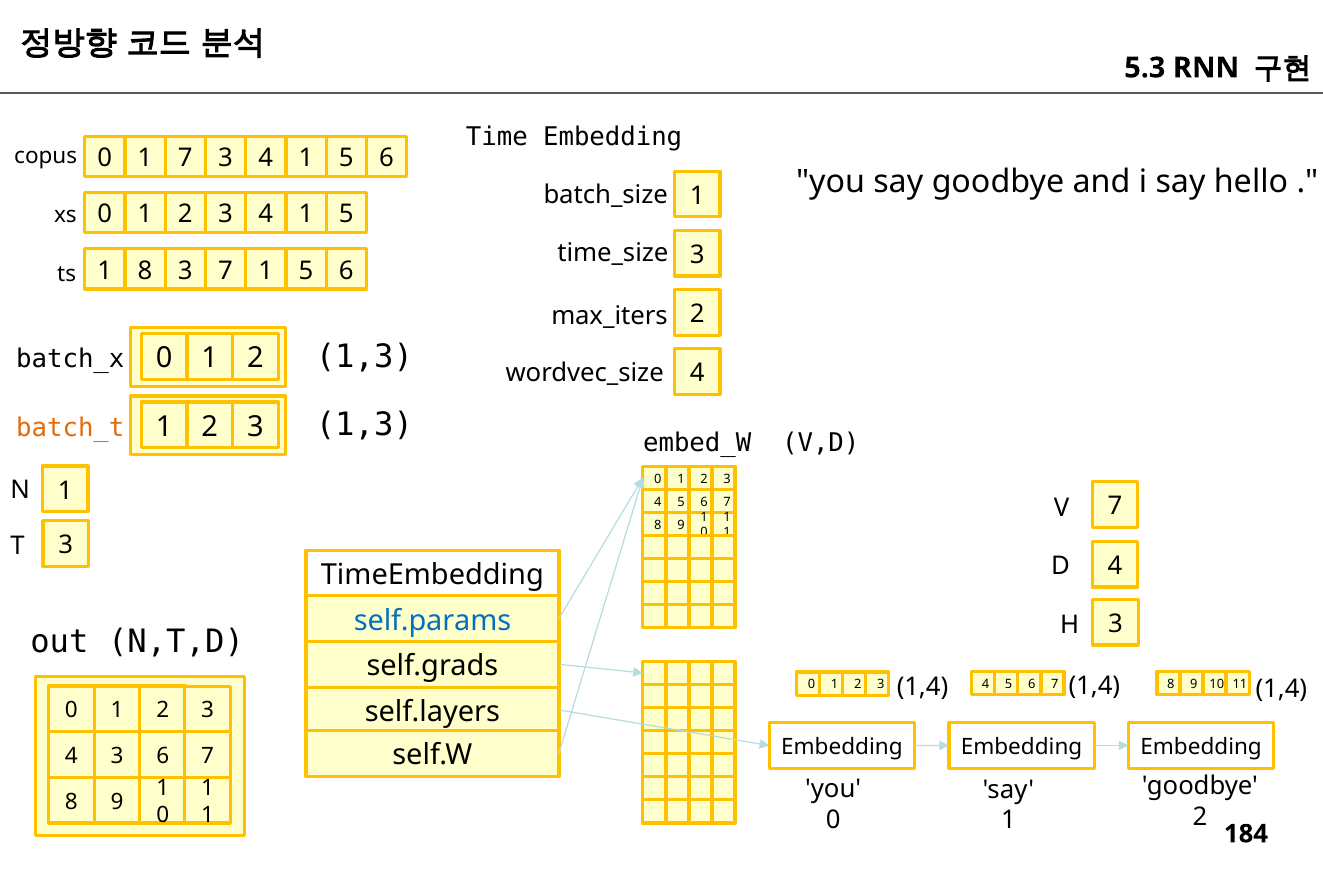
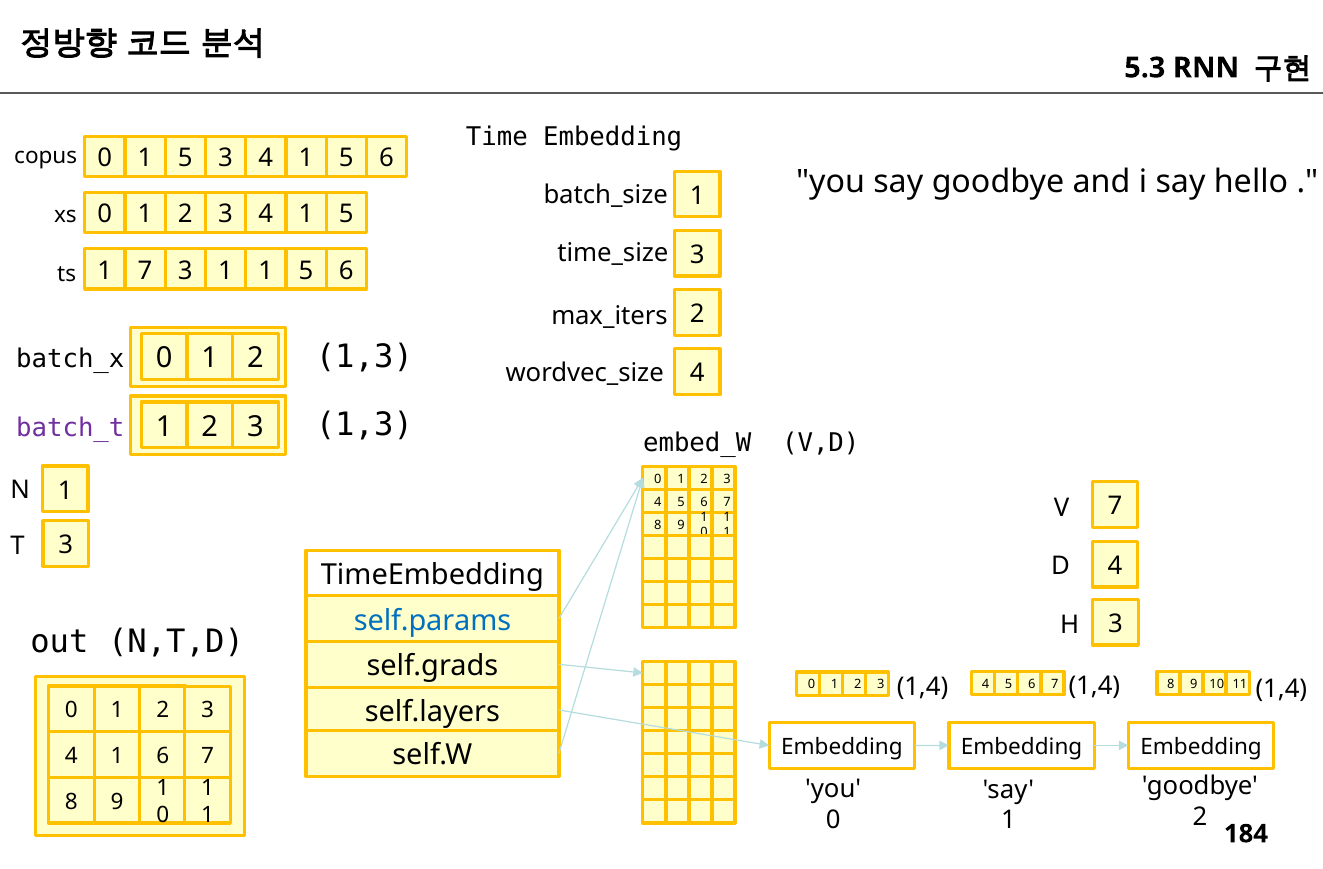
0 1 7: 7 -> 5 (185, 158)
1 8: 8 -> 7 (145, 271)
7: 7 -> 1 (226, 271)
batch_t colour: orange -> purple (70, 428)
3: 3 -> 1 (117, 756)
